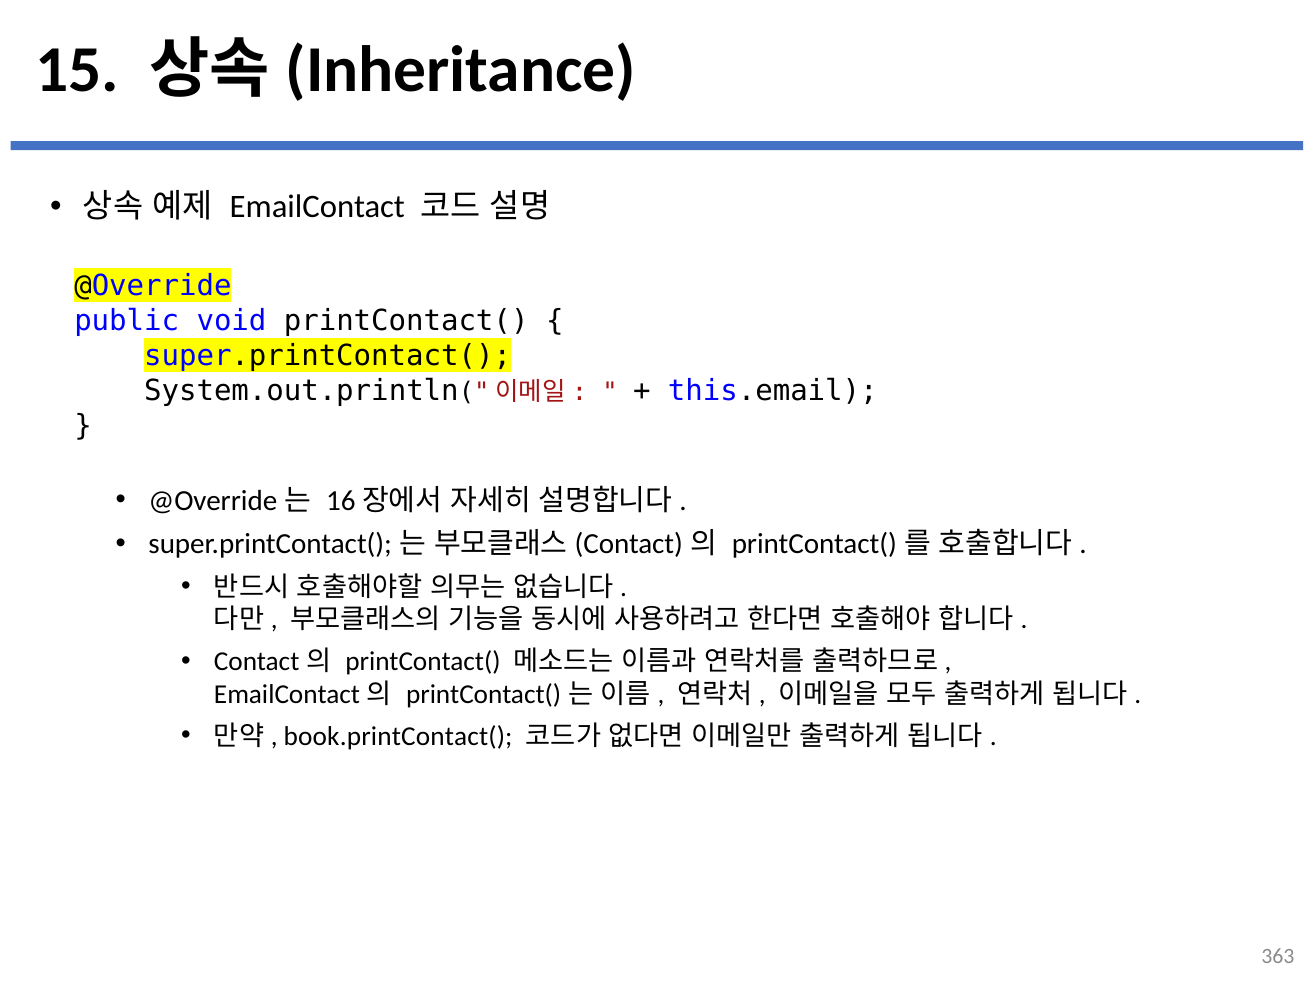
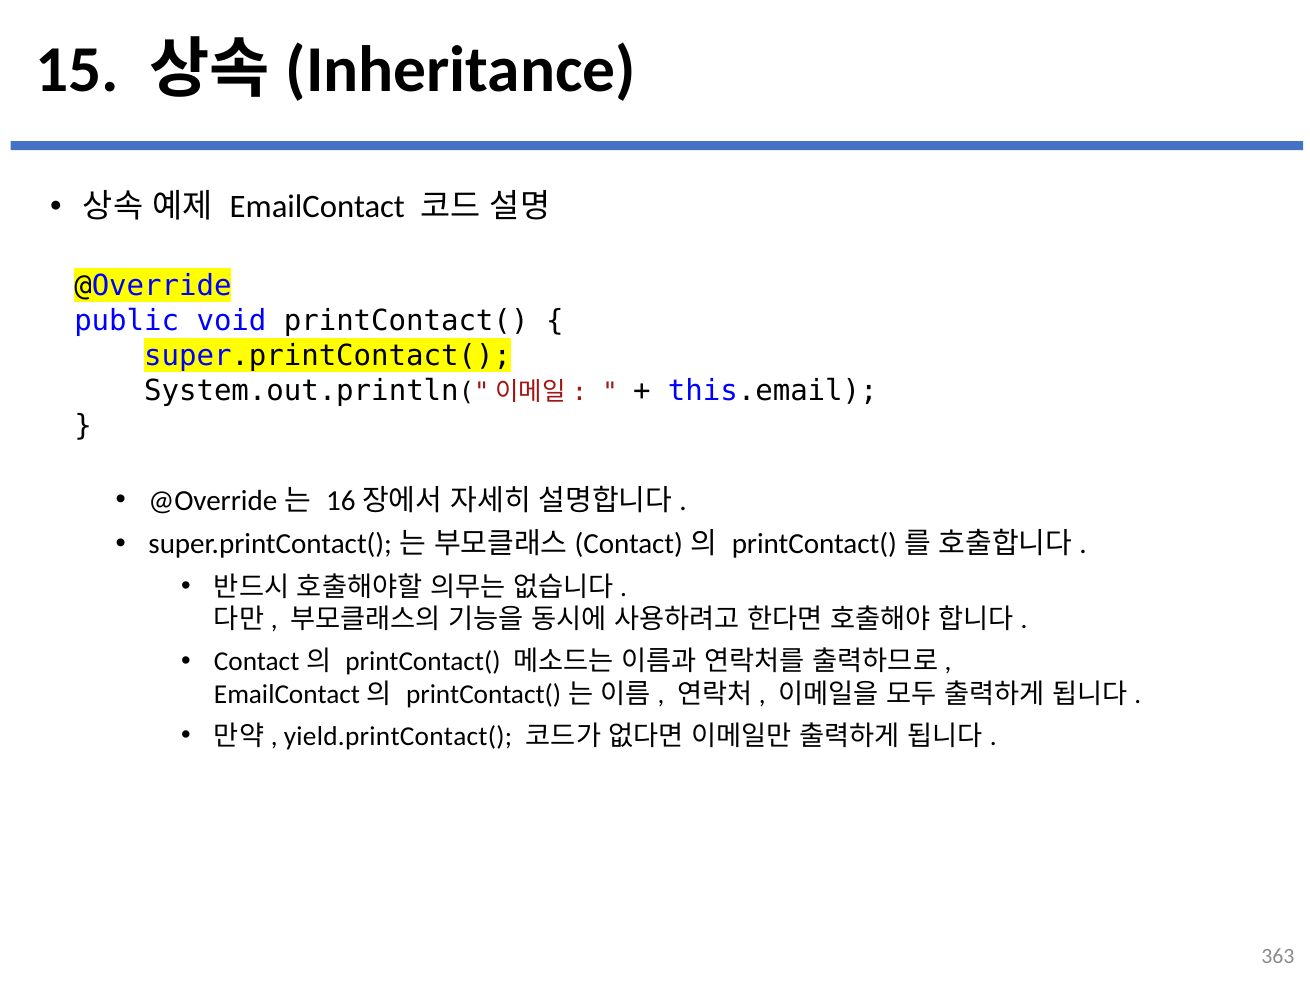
book.printContact(: book.printContact( -> yield.printContact( (398, 737)
